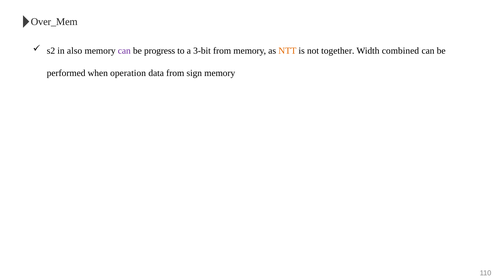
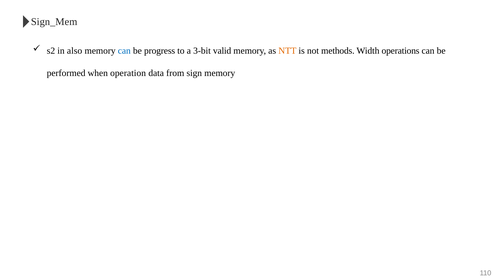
Over_Mem: Over_Mem -> Sign_Mem (54, 22)
can colour: purple -> blue (124, 51)
3-bit from: from -> valid (222, 51)
together: together -> methods (338, 51)
combined: combined -> operations (401, 51)
